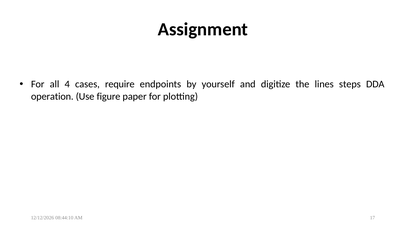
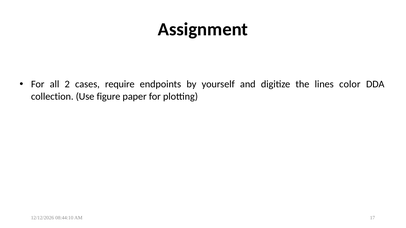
4: 4 -> 2 (67, 84)
steps: steps -> color (350, 84)
operation: operation -> collection (52, 97)
